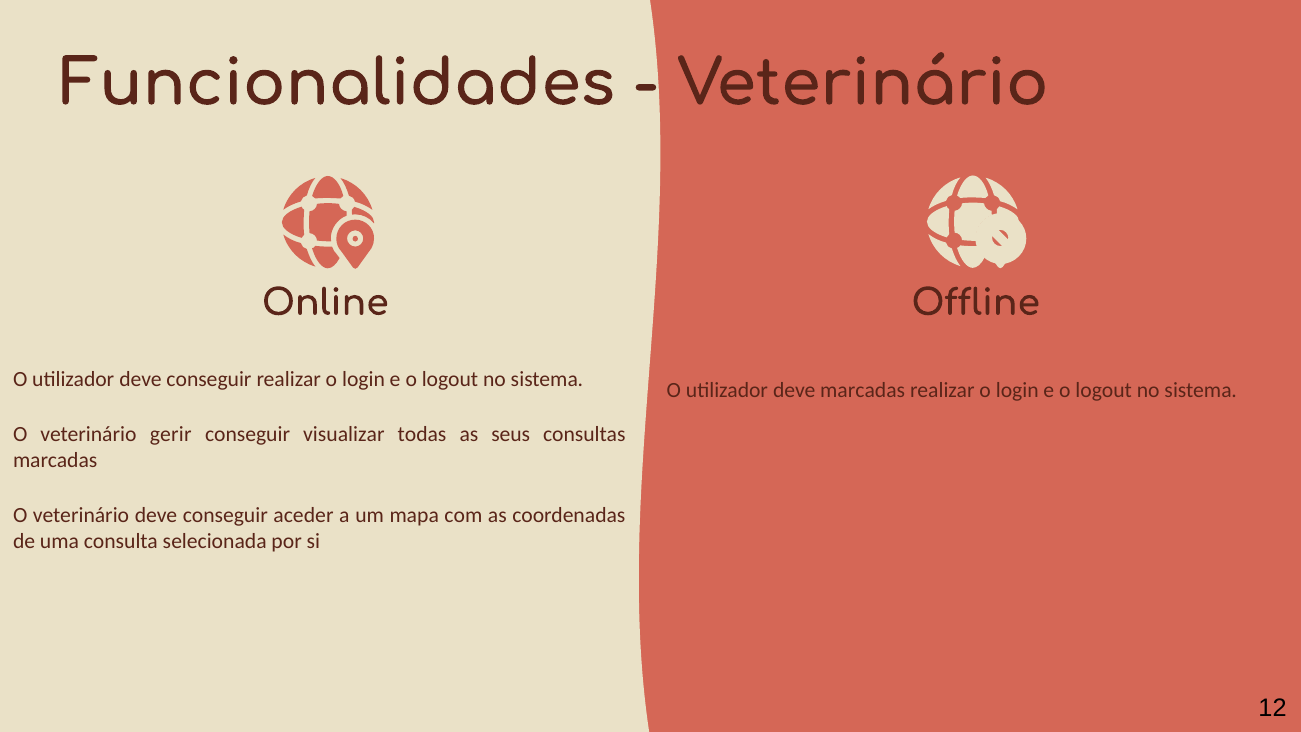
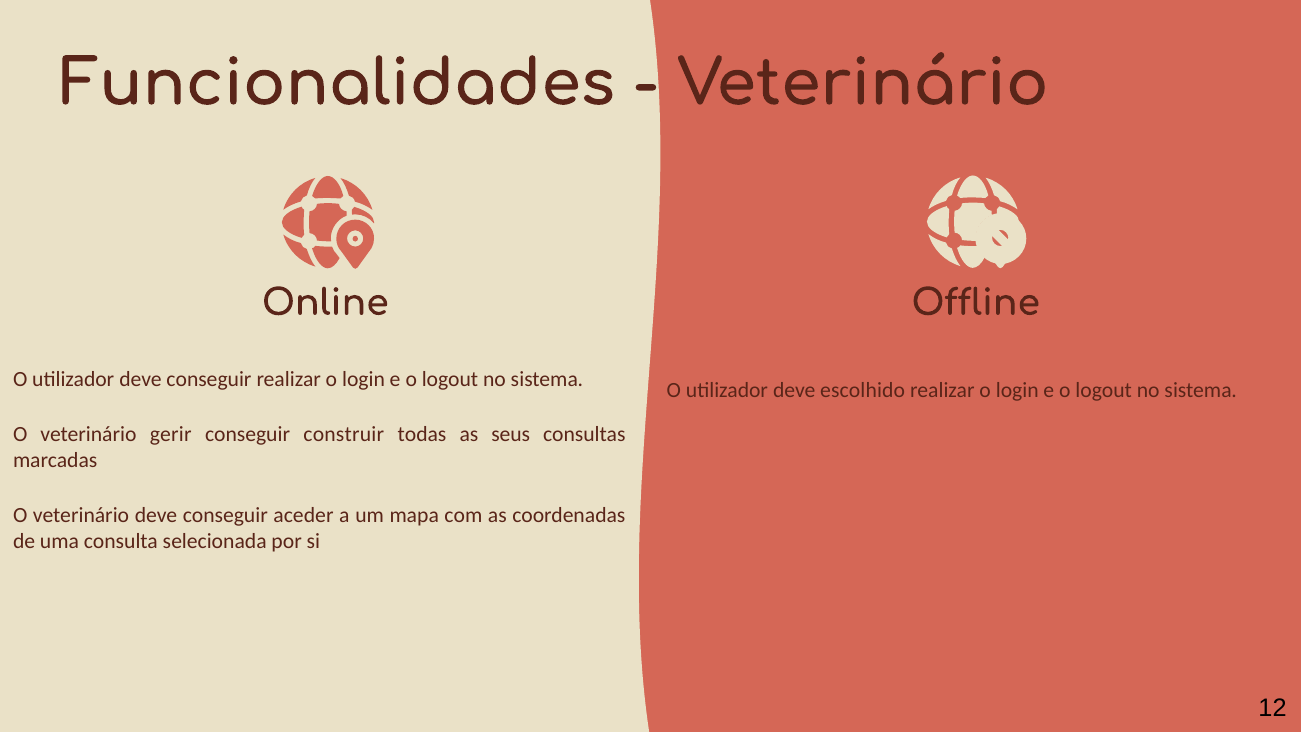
deve marcadas: marcadas -> escolhido (863, 390)
visualizar: visualizar -> construir (344, 435)
